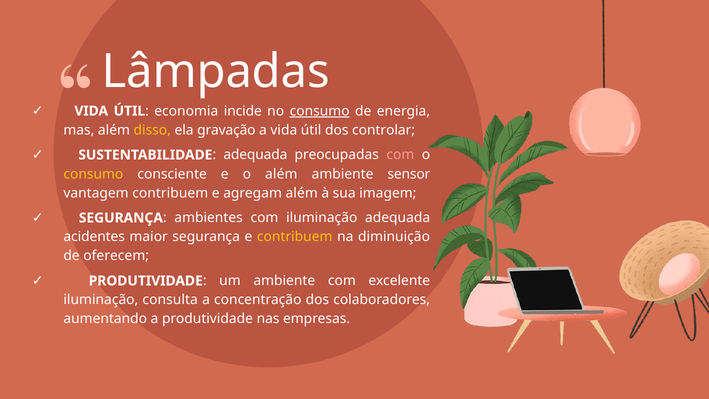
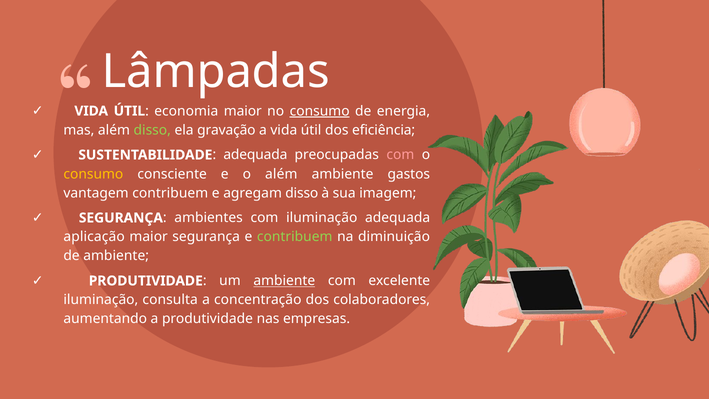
economia incide: incide -> maior (243, 111)
disso colour: yellow -> light green (152, 130)
controlar: controlar -> eficiência (384, 130)
sensor: sensor -> gastos (409, 174)
agregam além: além -> disso (302, 193)
acidentes: acidentes -> aplicação (94, 237)
contribuem colour: yellow -> light green (295, 237)
de oferecem: oferecem -> ambiente (116, 256)
ambiente underline: none -> present (284, 281)
